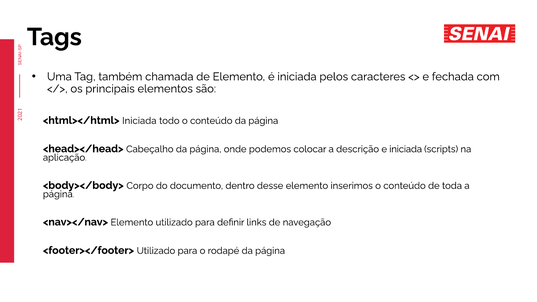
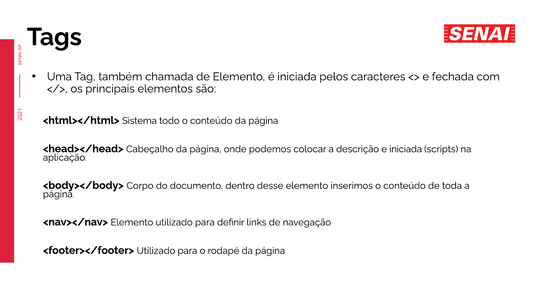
<html></html> Iniciada: Iniciada -> Sistema (139, 121)
